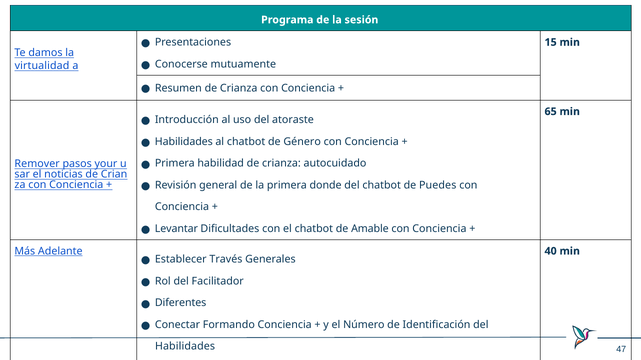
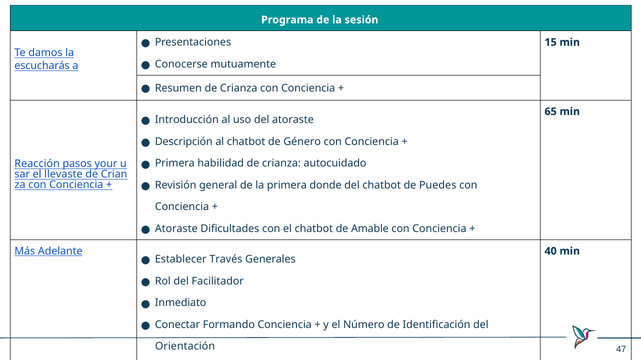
virtualidad: virtualidad -> escucharás (42, 66)
Habilidades: Habilidades -> Descripción (184, 142)
Remover: Remover -> Reacción (37, 164)
noticias: noticias -> llevaste (63, 175)
Levantar: Levantar -> Atoraste (176, 229)
Diferentes: Diferentes -> Inmediato (181, 303)
Habilidades: Habilidades -> Orientación (185, 347)
